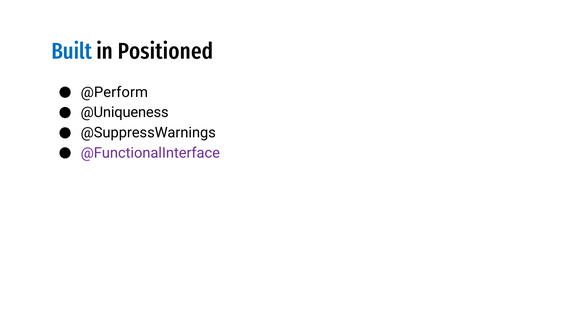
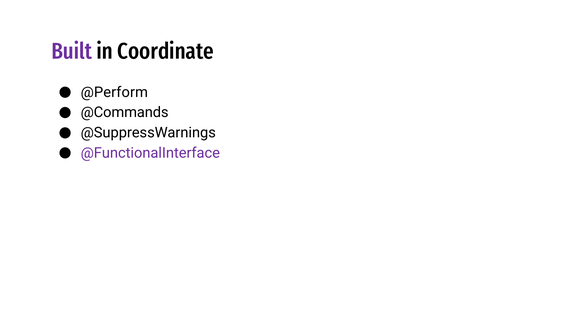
Built colour: blue -> purple (72, 51)
Positioned: Positioned -> Coordinate (166, 51)
@Uniqueness: @Uniqueness -> @Commands (125, 112)
